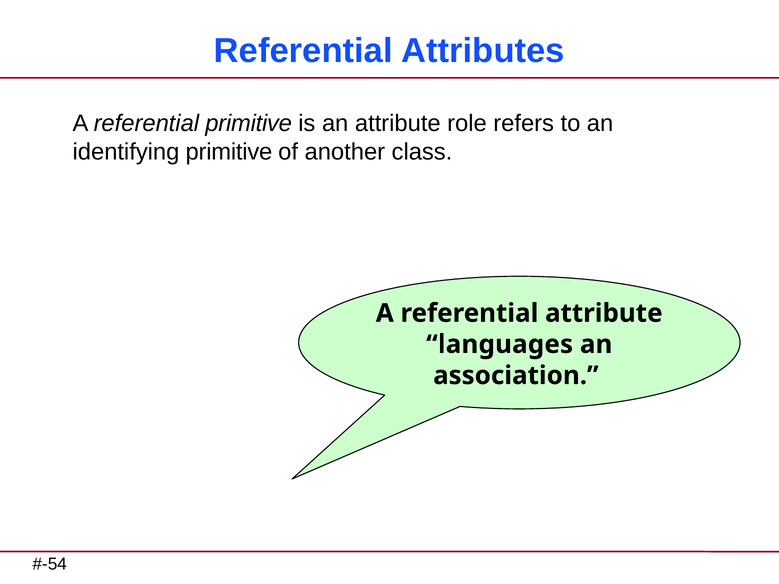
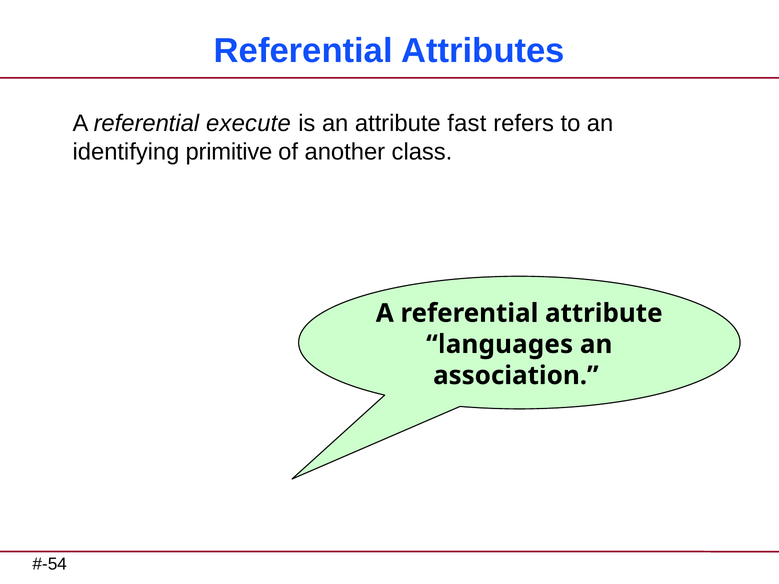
referential primitive: primitive -> execute (248, 124)
role: role -> fast (467, 124)
